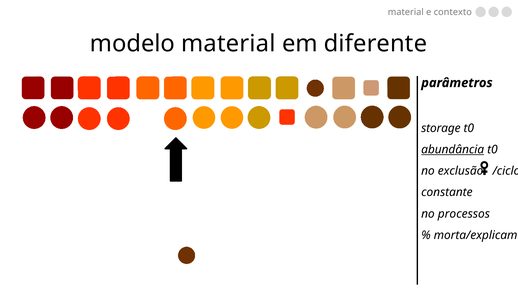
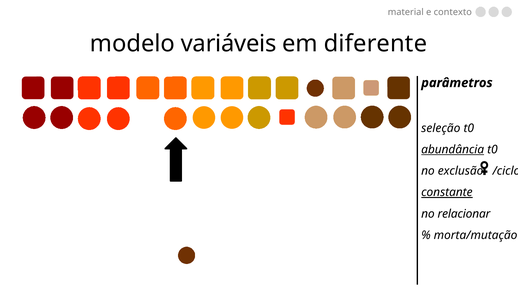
modelo material: material -> variáveis (229, 44)
storage: storage -> seleção (441, 128)
constante underline: none -> present (447, 192)
processos: processos -> relacionar (464, 213)
morta/explicam: morta/explicam -> morta/mutação (476, 235)
